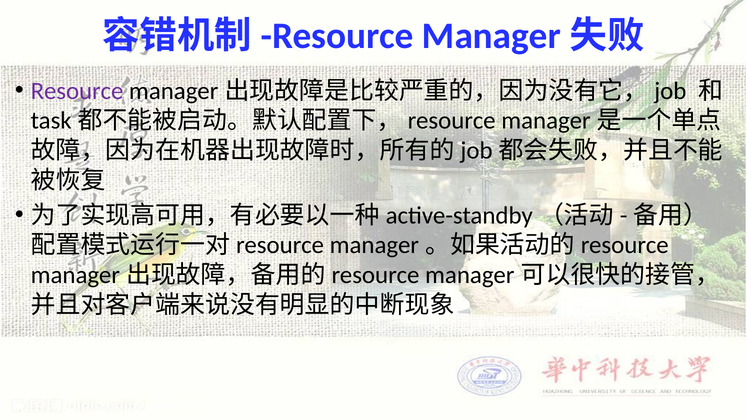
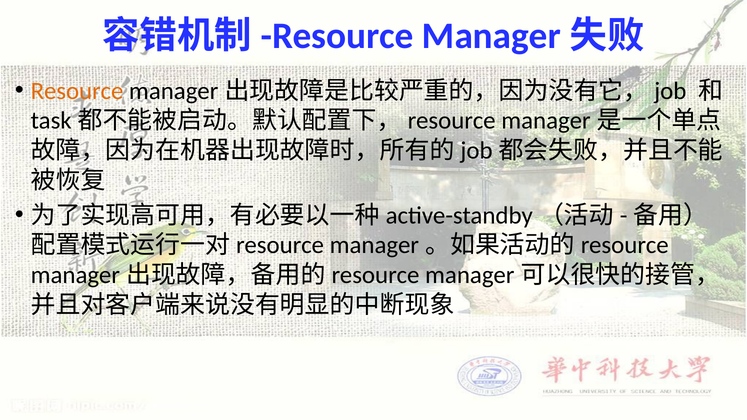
Resource colour: purple -> orange (77, 91)
